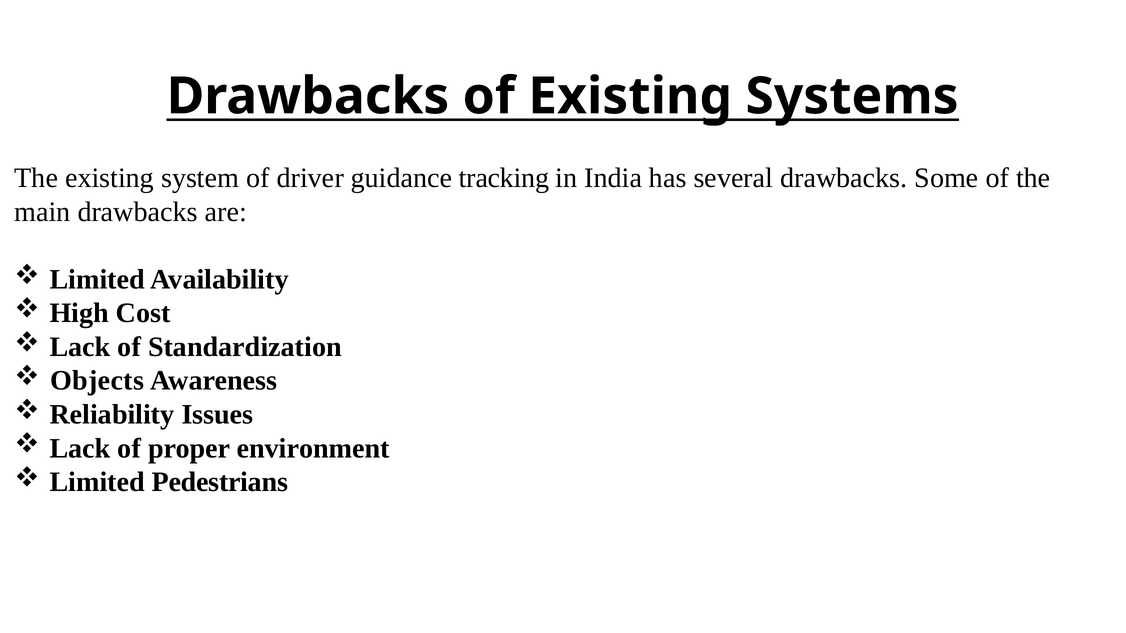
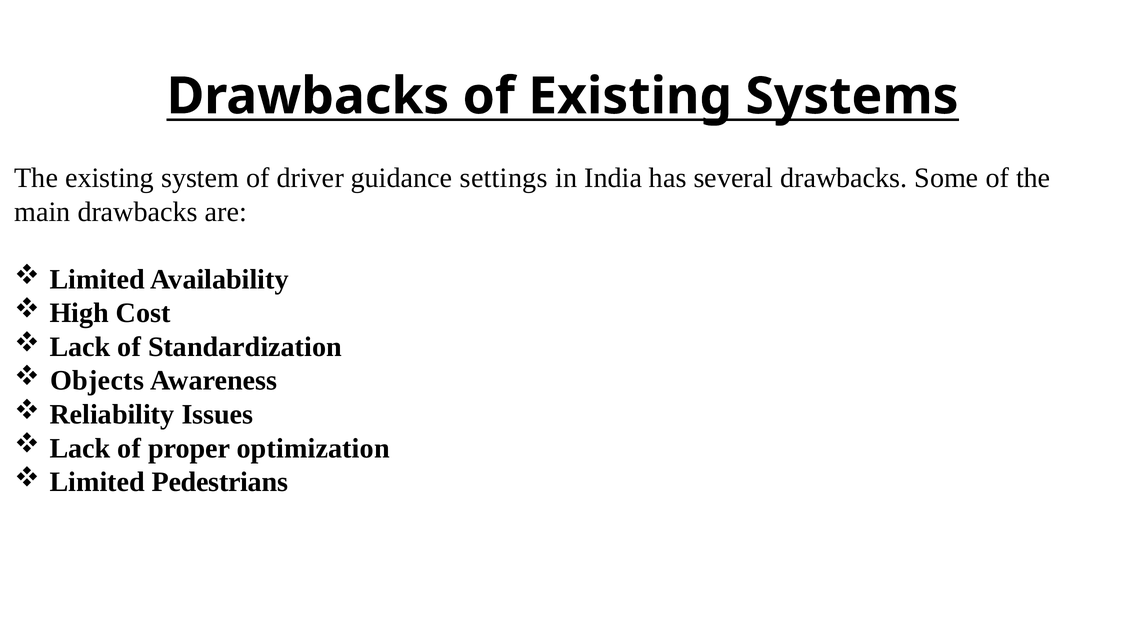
tracking: tracking -> settings (504, 178)
environment: environment -> optimization (313, 449)
